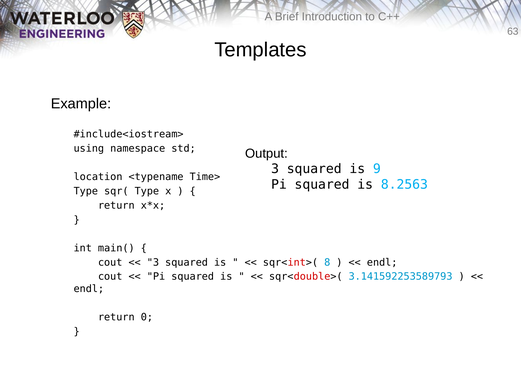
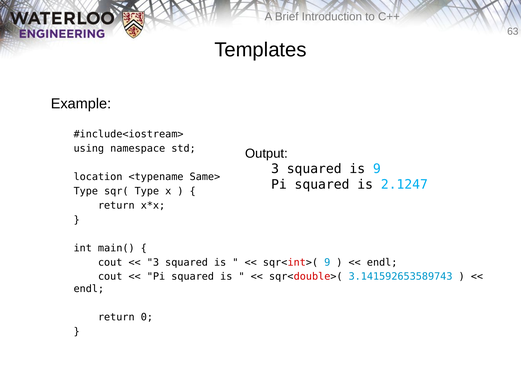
Time>: Time> -> Same> (205, 177)
8.2563: 8.2563 -> 2.1247 (404, 185)
sqr<int>( 8: 8 -> 9 (327, 262)
3.141592253589793: 3.141592253589793 -> 3.141592653589743 (401, 276)
